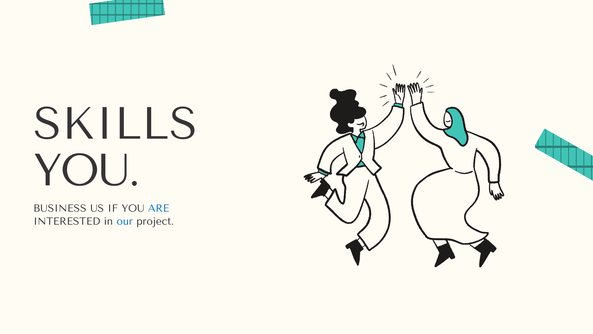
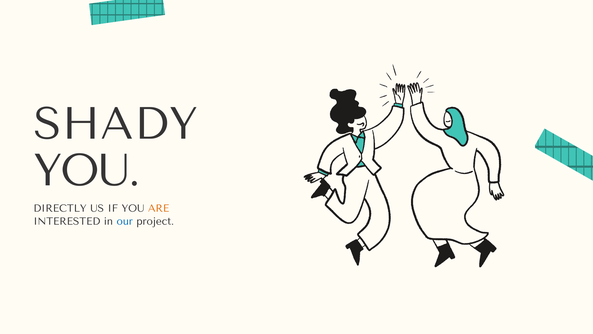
SKILLS: SKILLS -> SHADY (116, 124)
BUSINESS: BUSINESS -> DIRECTLY (60, 208)
ARE colour: blue -> orange (159, 208)
